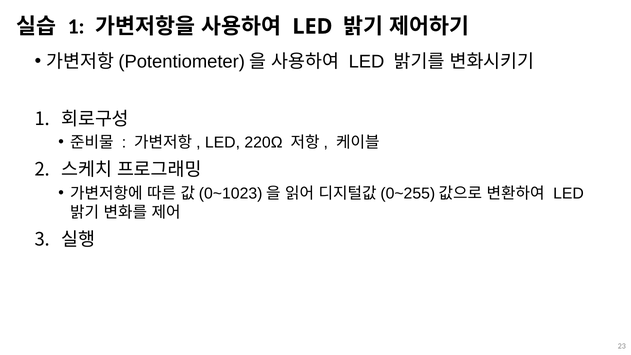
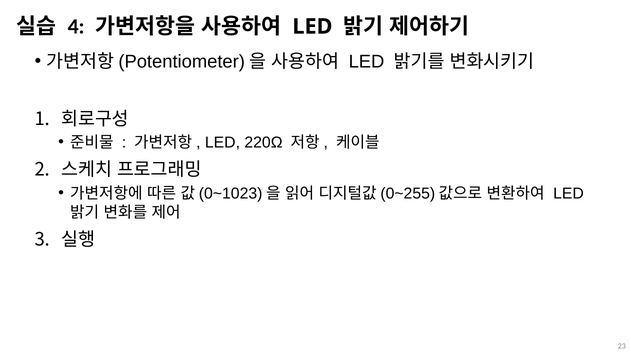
1: 1 -> 4 (76, 27)
